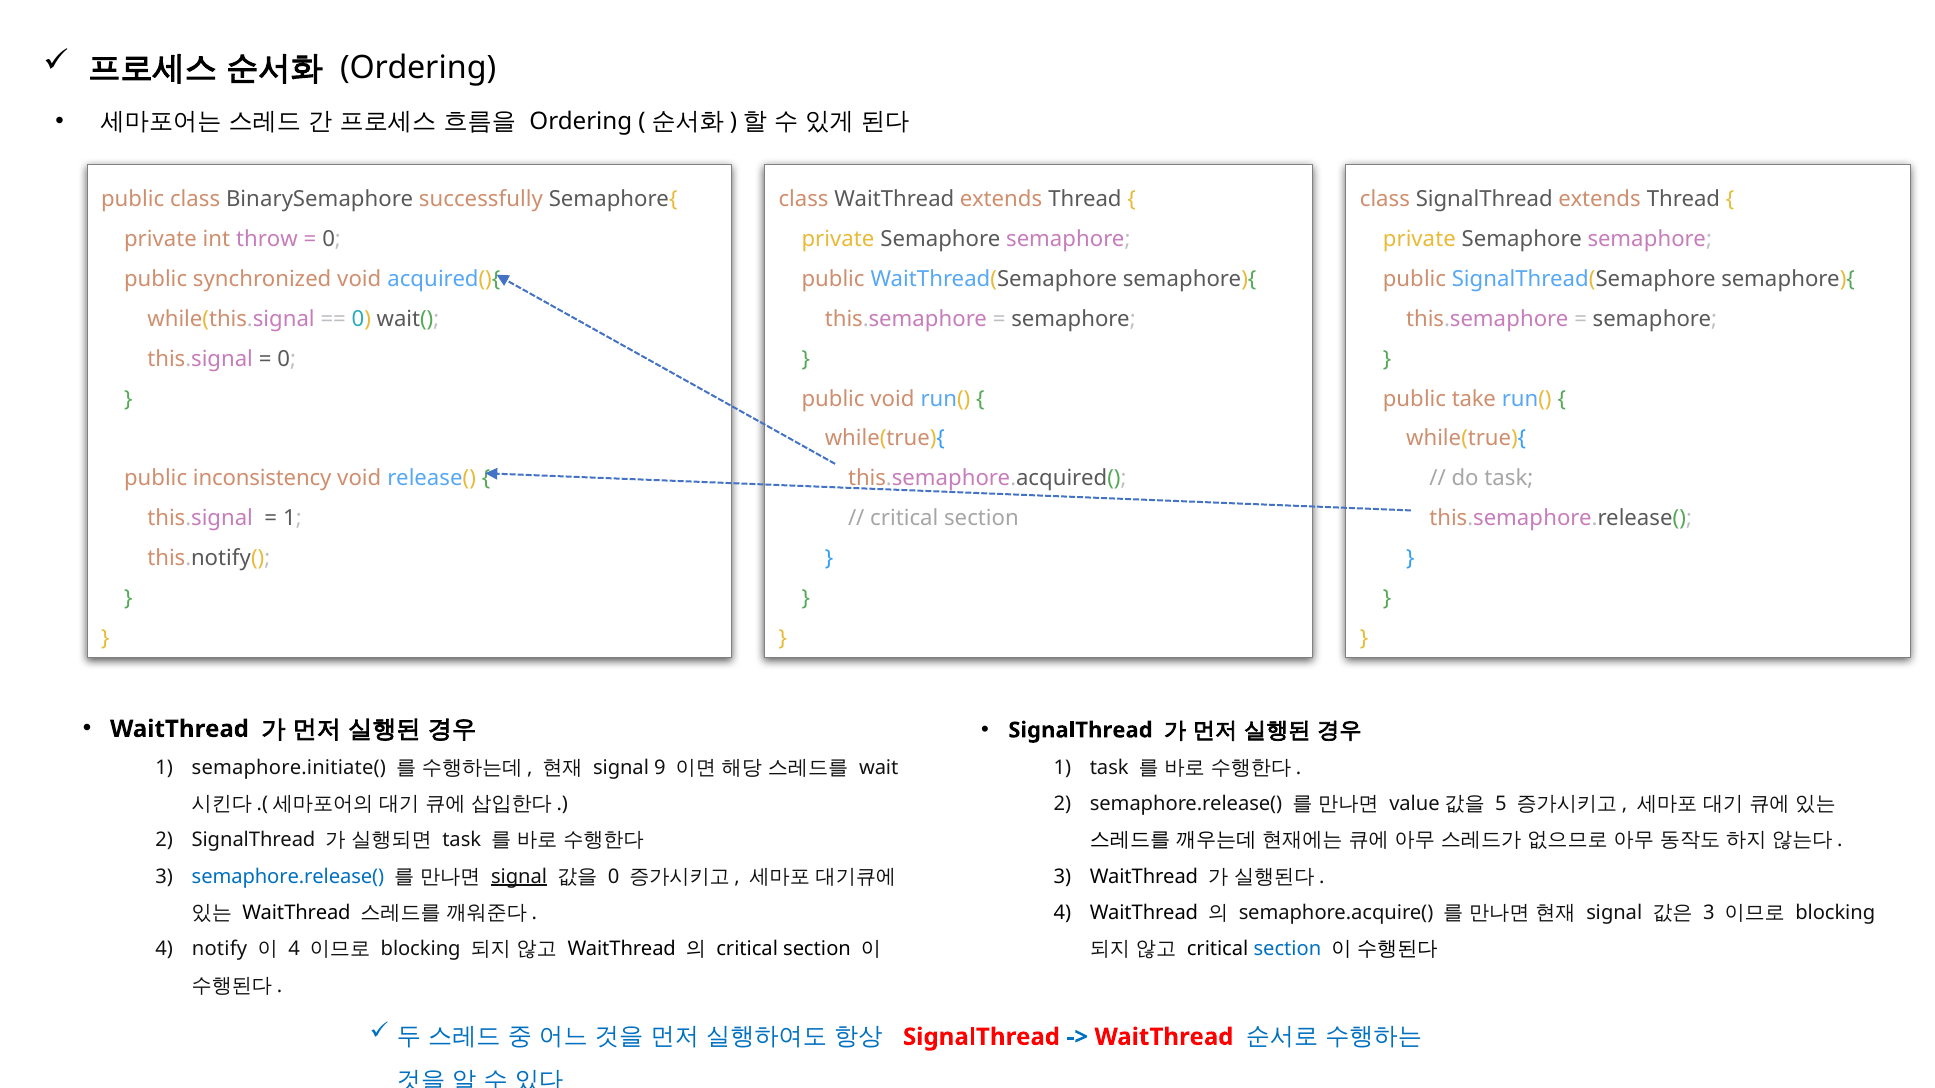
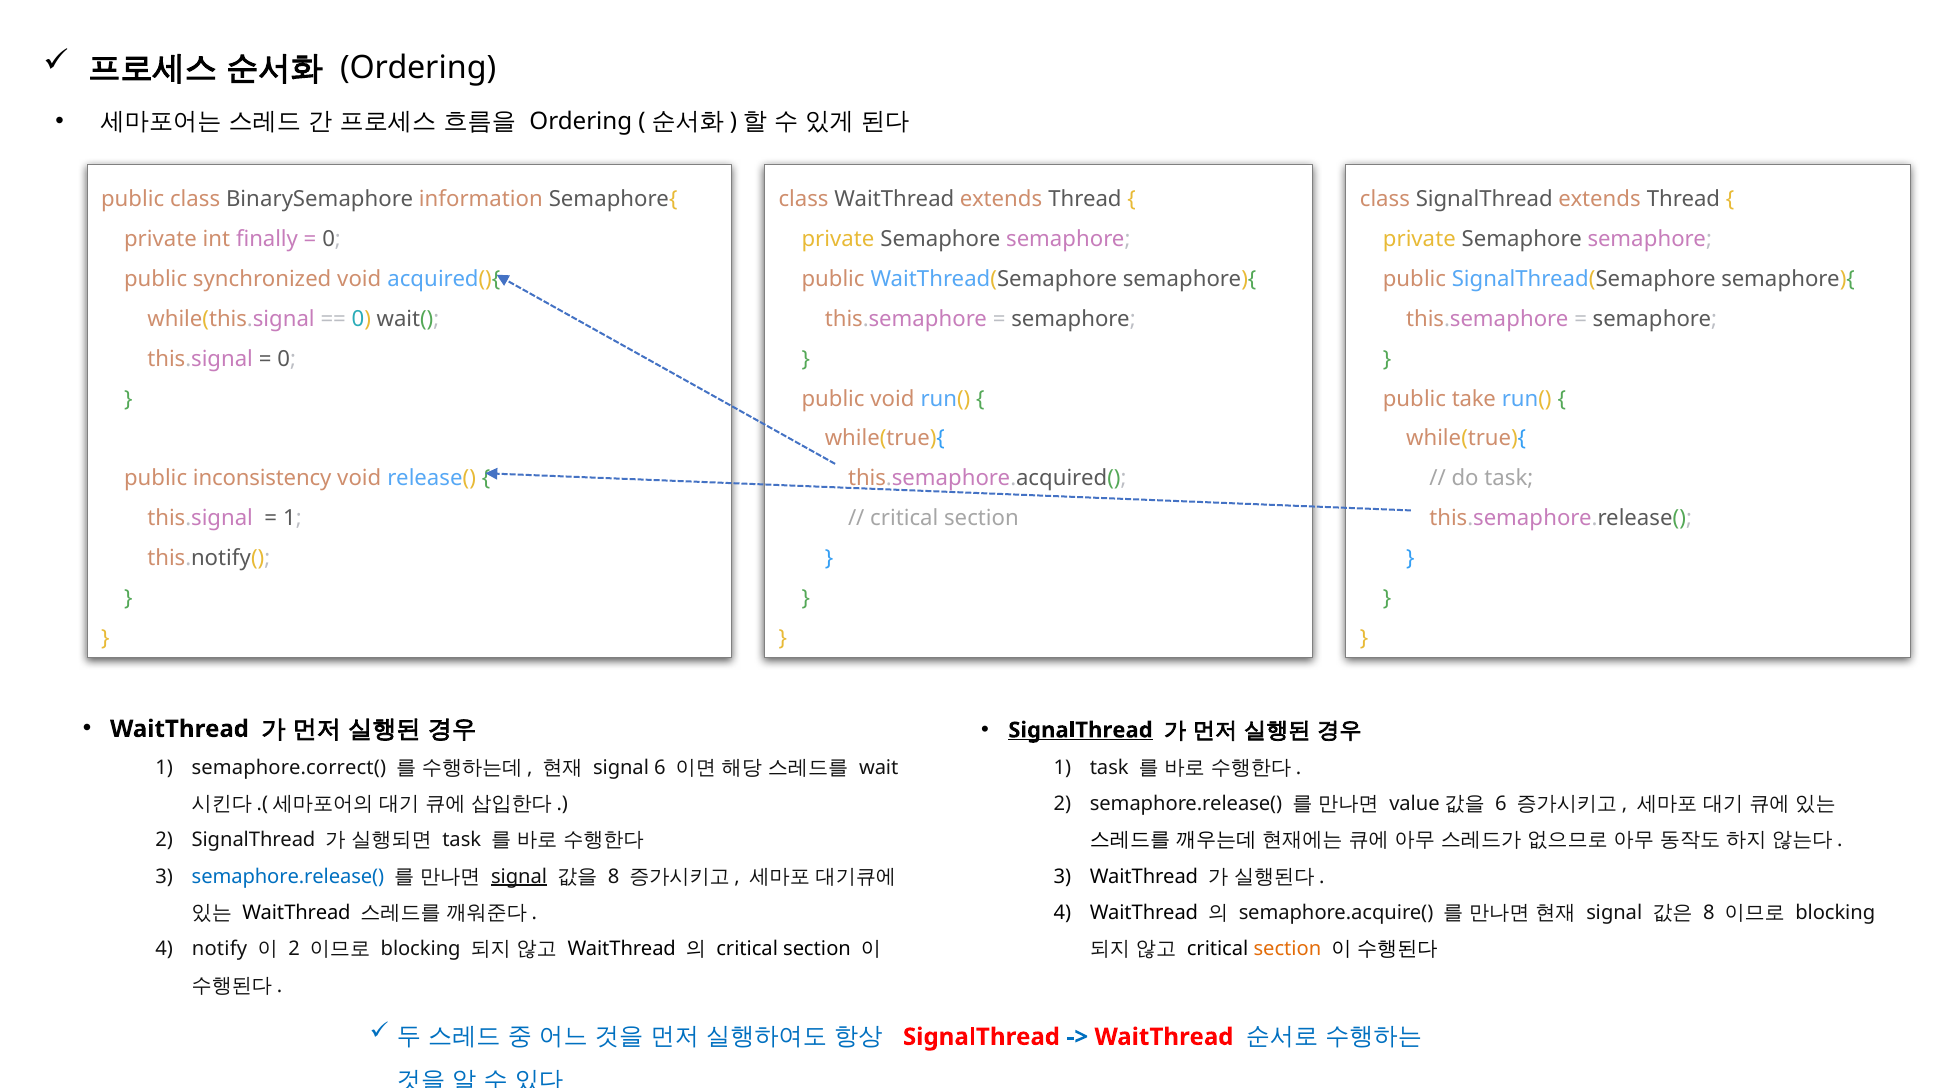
successfully: successfully -> information (481, 199)
throw: throw -> finally (267, 239)
SignalThread underline: none -> present (1080, 730)
semaphore.initiate(: semaphore.initiate( -> semaphore.correct( (289, 768)
signal 9: 9 -> 6 (660, 768)
5: 5 -> 6 (1501, 804)
0: 0 -> 8 (614, 877)
3: 3 -> 8 (1709, 913)
section colour: blue -> orange (1287, 950)
4: 4 -> 2 (294, 949)
